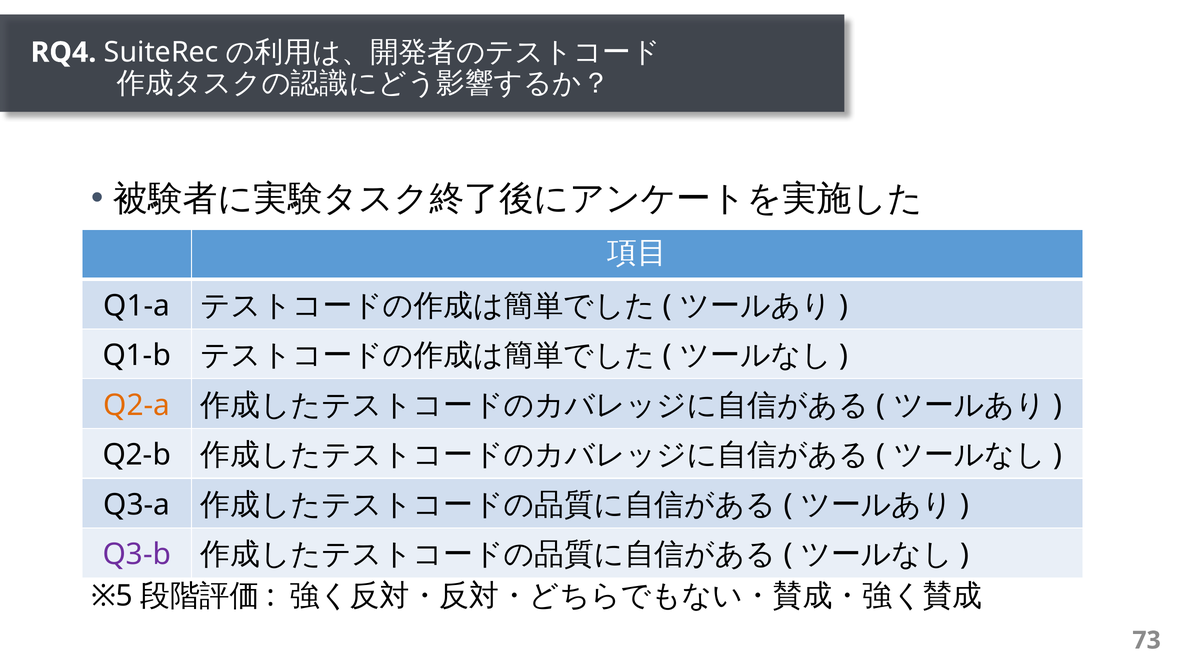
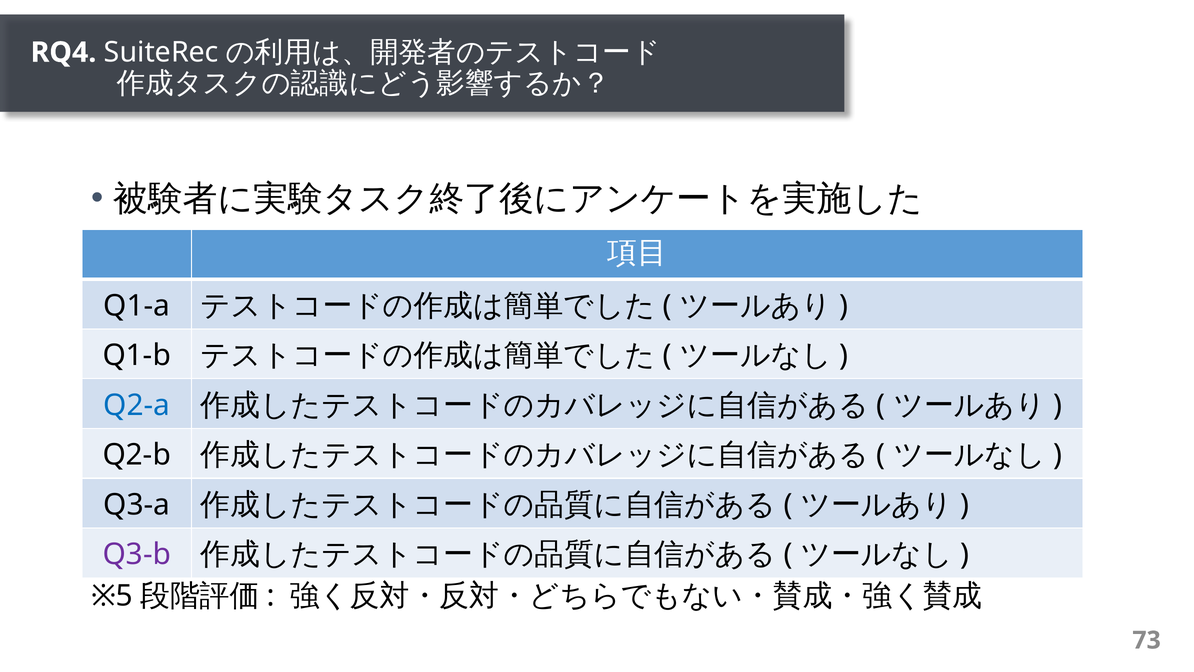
Q2-a colour: orange -> blue (137, 405)
